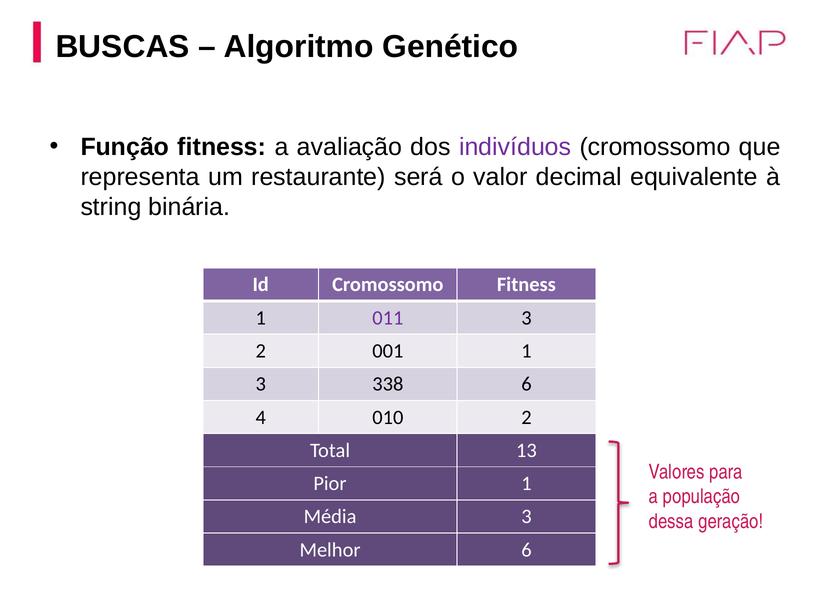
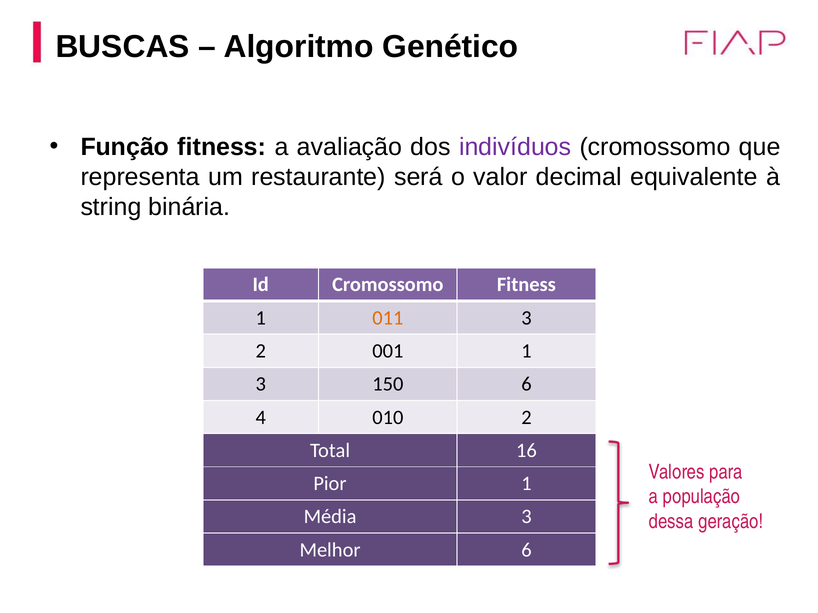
011 colour: purple -> orange (388, 318)
338: 338 -> 150 (388, 384)
13: 13 -> 16 (526, 451)
